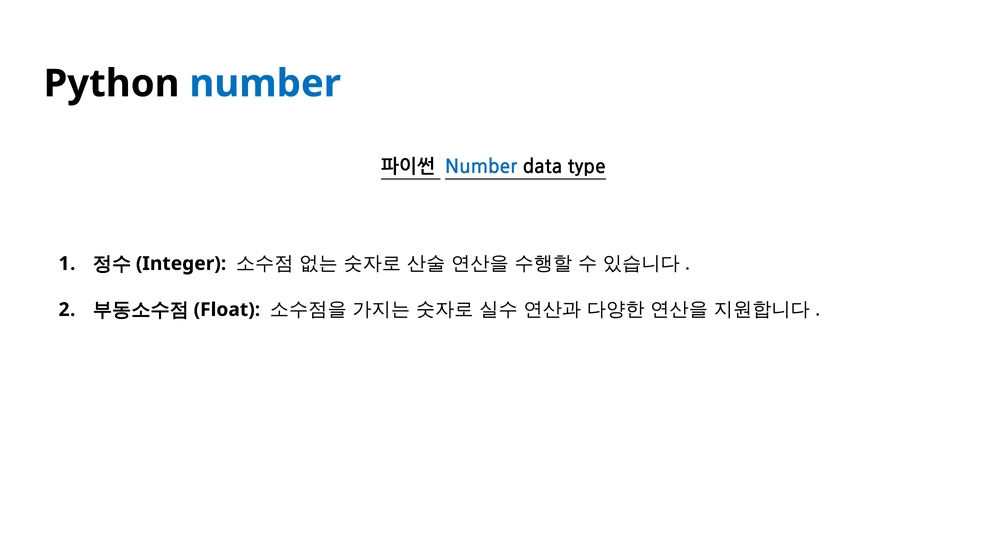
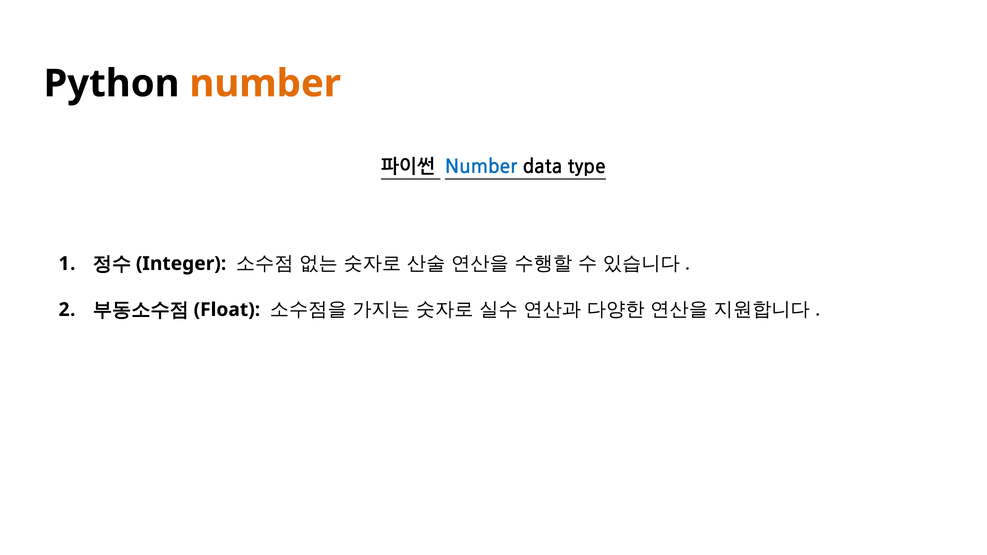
number colour: blue -> orange (265, 84)
